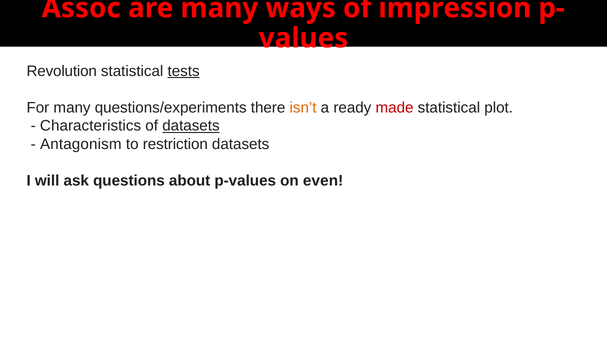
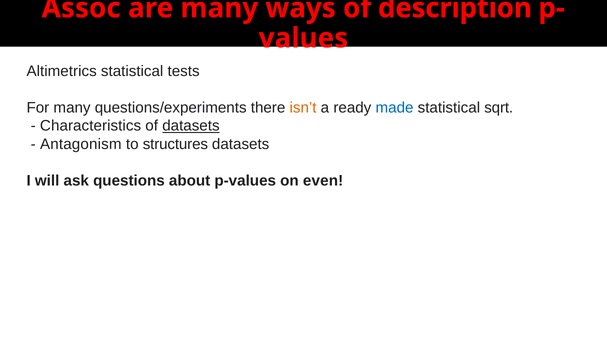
impression: impression -> description (455, 8)
Revolution: Revolution -> Altimetrics (62, 71)
tests underline: present -> none (184, 71)
made colour: red -> blue (395, 107)
plot: plot -> sqrt (499, 107)
restriction: restriction -> structures (175, 144)
